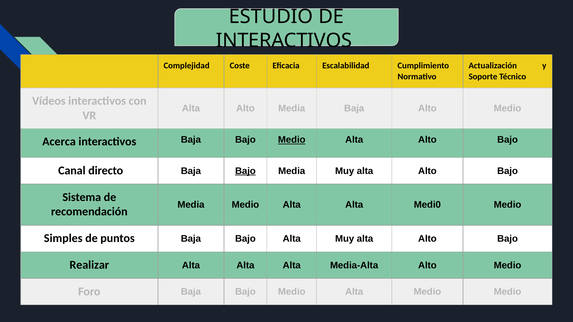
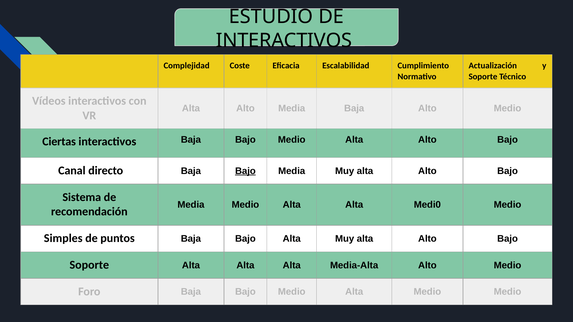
Acerca: Acerca -> Ciertas (59, 142)
Medio underline: present -> none (292, 140)
Realizar: Realizar -> Soporte (89, 265)
